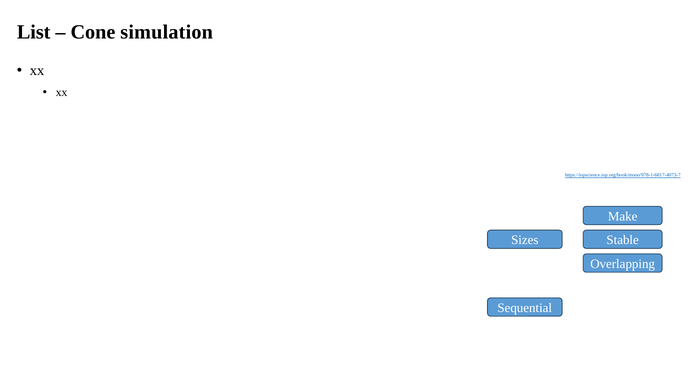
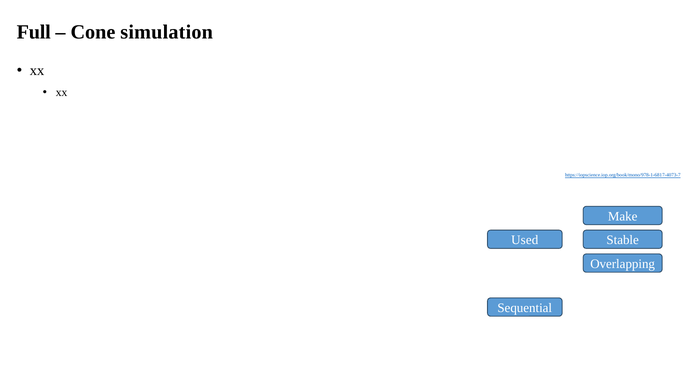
List: List -> Full (34, 32)
Sizes: Sizes -> Used (525, 240)
